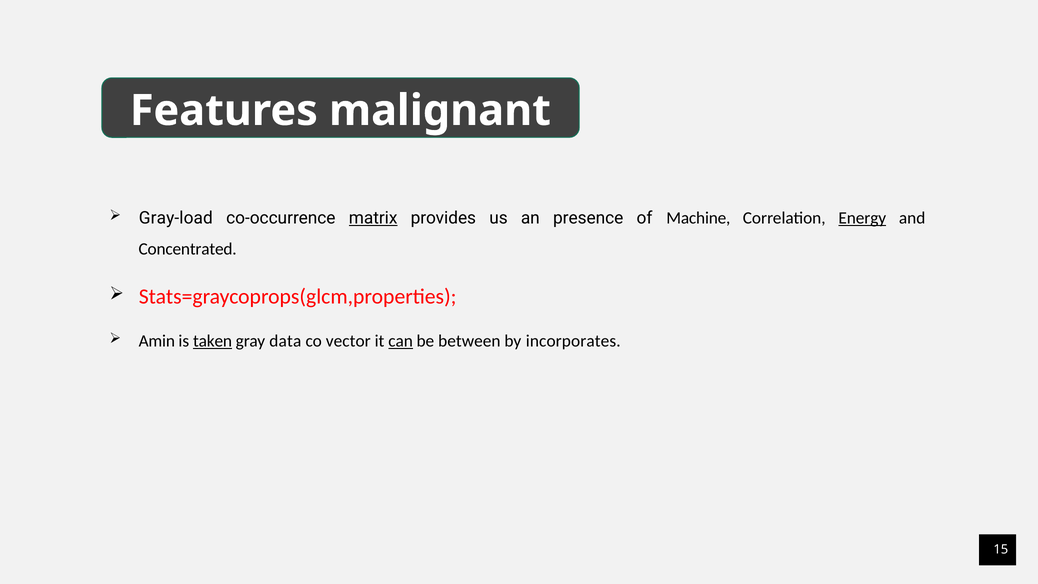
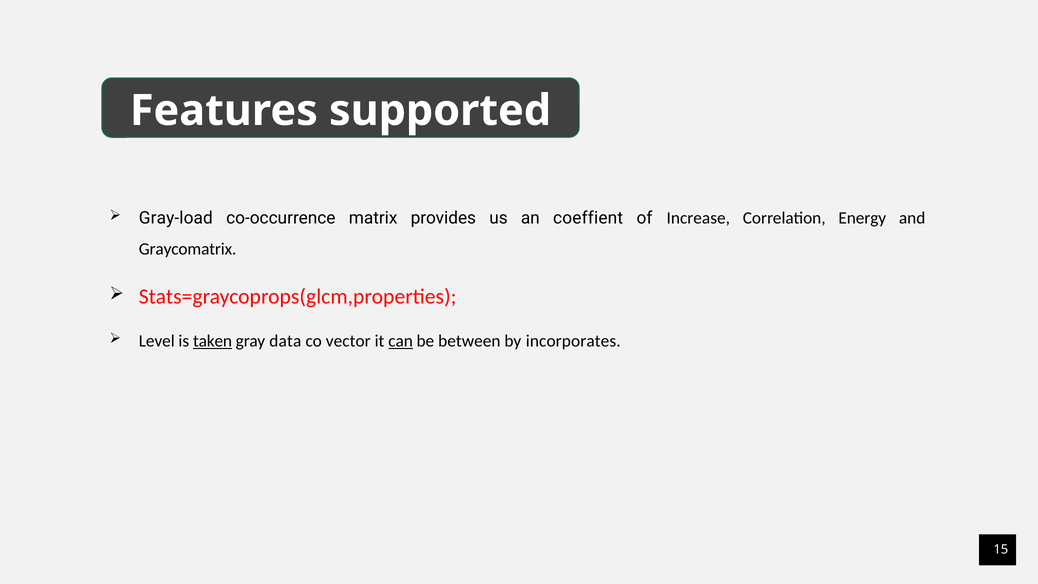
malignant: malignant -> supported (440, 111)
matrix underline: present -> none (373, 218)
presence: presence -> coeffient (588, 218)
Machine: Machine -> Increase (698, 218)
Energy underline: present -> none (862, 218)
Concentrated: Concentrated -> Graycomatrix (188, 249)
Amin: Amin -> Level (157, 341)
